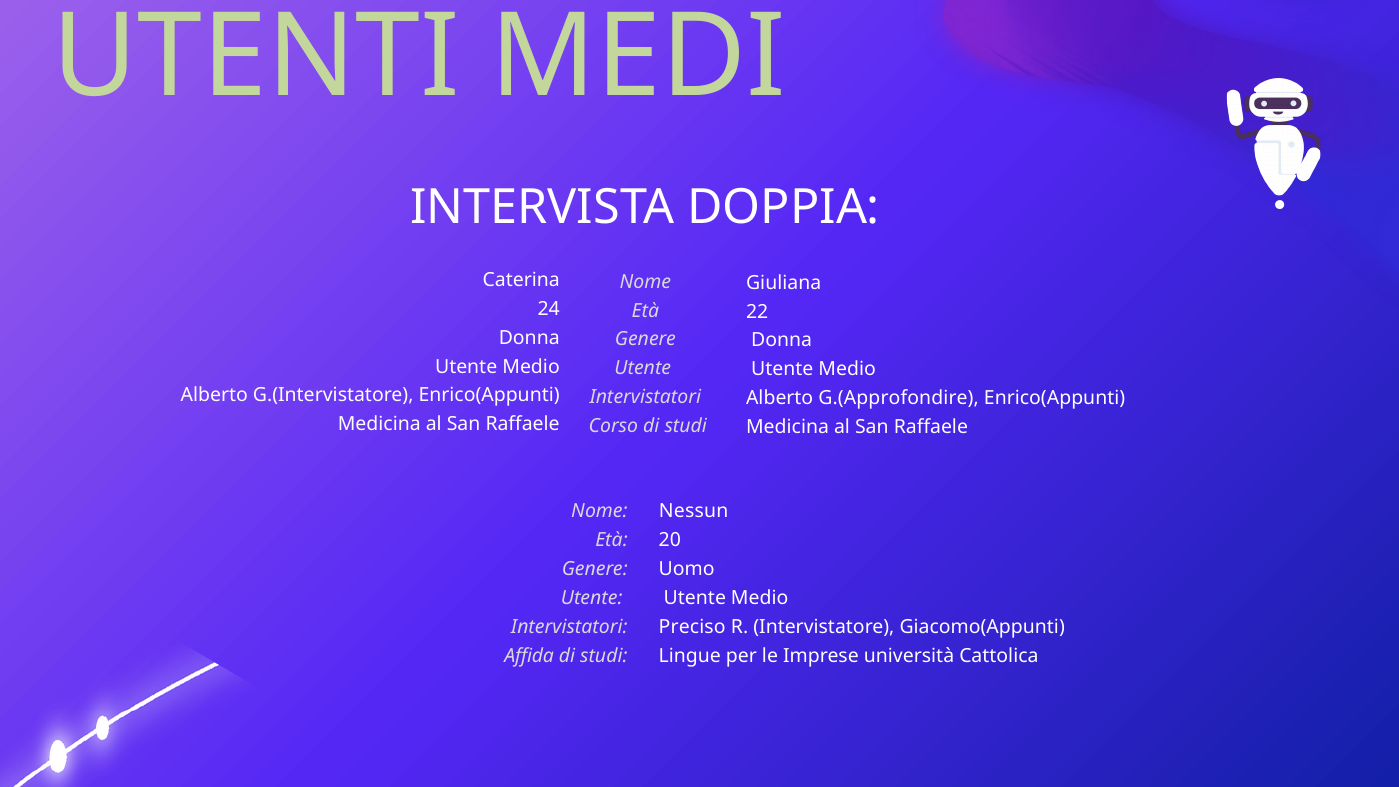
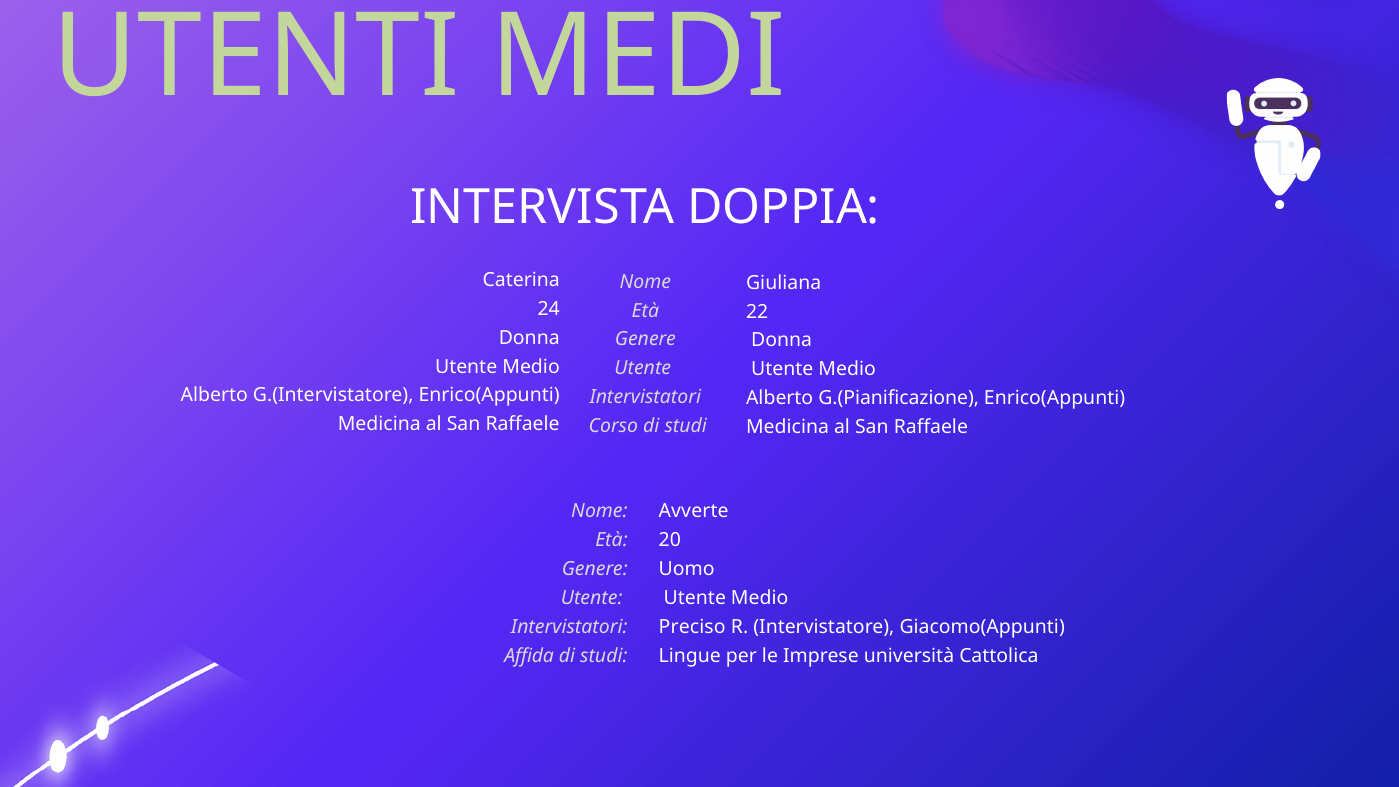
G.(Approfondire: G.(Approfondire -> G.(Pianificazione (899, 398)
Nessun: Nessun -> Avverte (694, 511)
